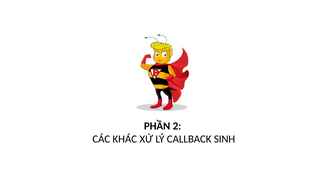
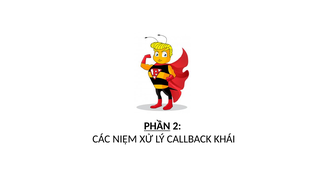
PHẦN underline: none -> present (157, 126)
KHÁC: KHÁC -> NIỆM (125, 139)
SINH: SINH -> KHÁI (224, 139)
